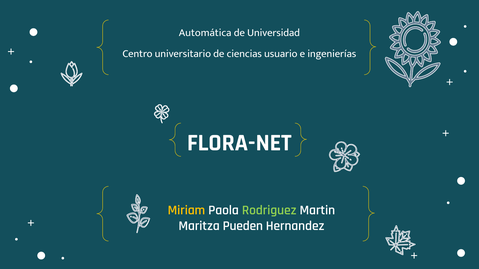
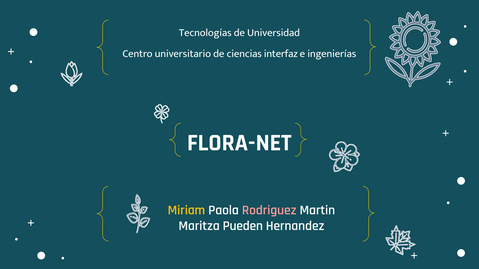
Automática: Automática -> Tecnologías (205, 33)
usuario: usuario -> interfaz (281, 54)
Rodriguez colour: light green -> pink (269, 210)
